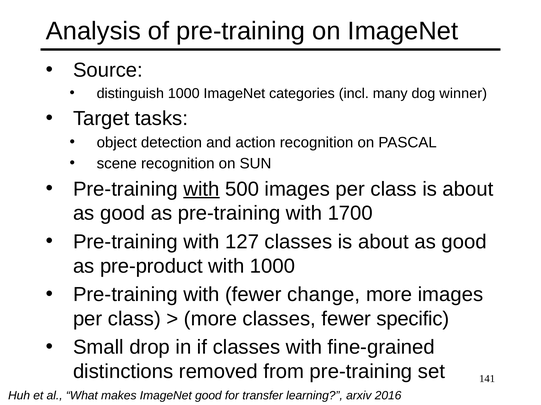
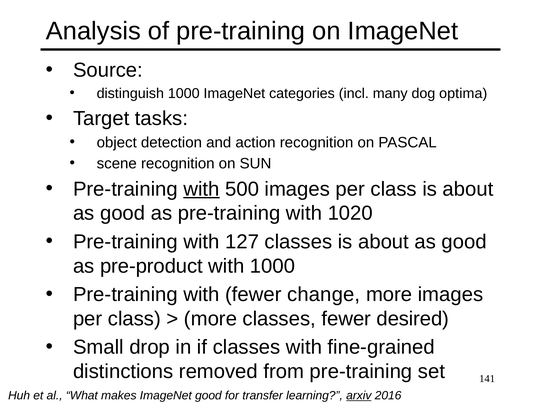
winner: winner -> optima (463, 94)
1700: 1700 -> 1020 (350, 214)
specific: specific -> desired (413, 319)
arxiv underline: none -> present (359, 396)
